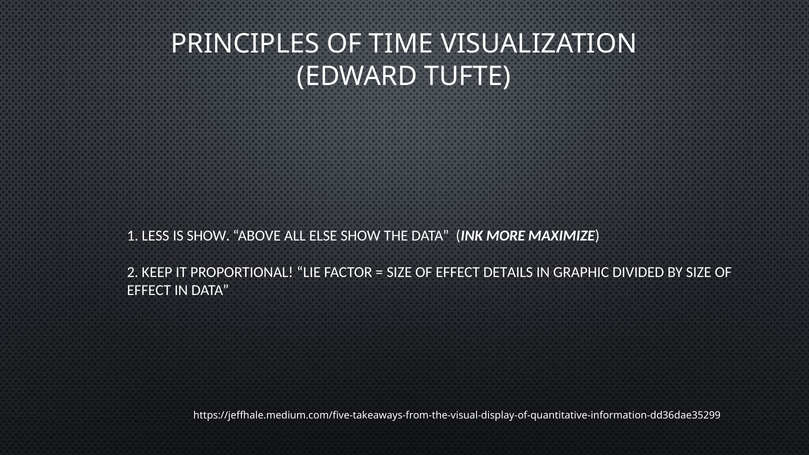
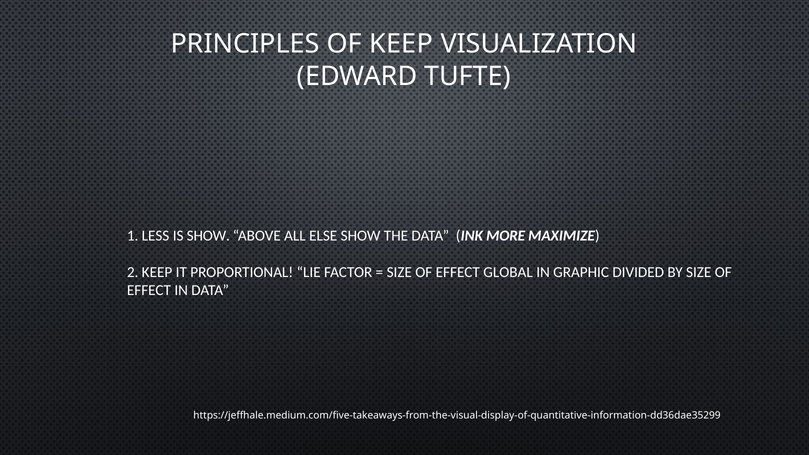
OF TIME: TIME -> KEEP (401, 44)
DETAILS: DETAILS -> GLOBAL (508, 272)
